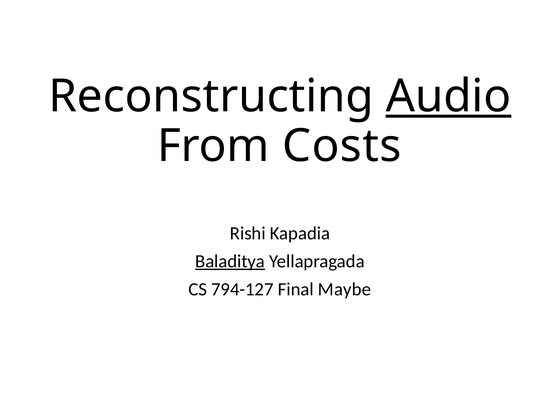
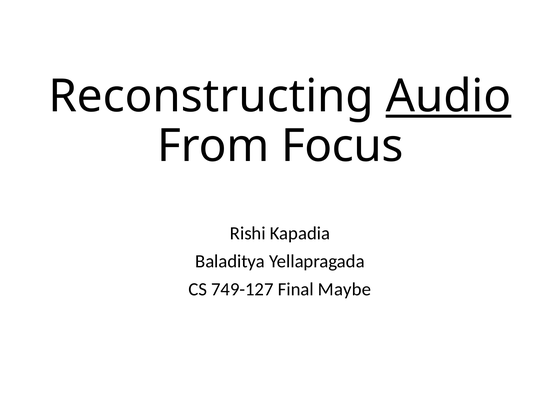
Costs: Costs -> Focus (342, 146)
Baladitya underline: present -> none (230, 261)
794-127: 794-127 -> 749-127 (242, 289)
